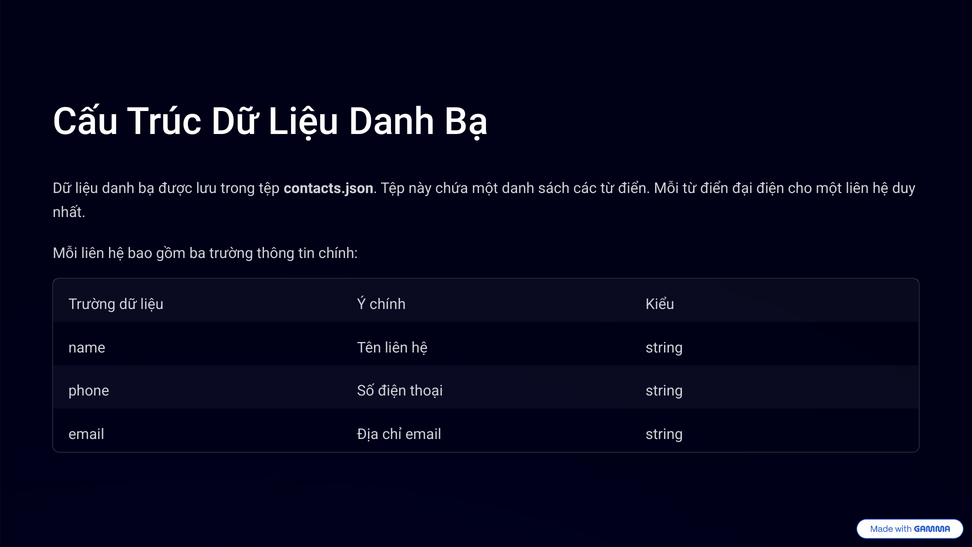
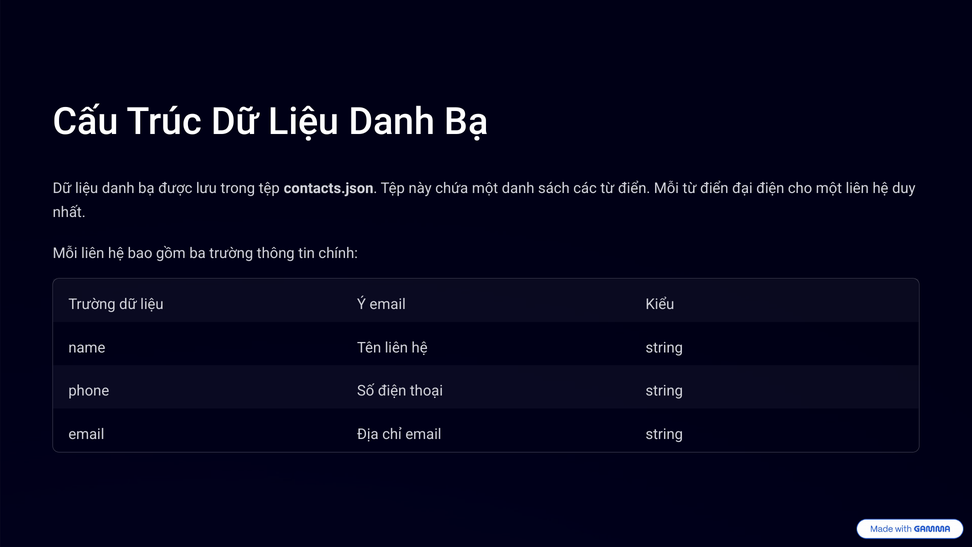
Ý chính: chính -> email (388, 304)
